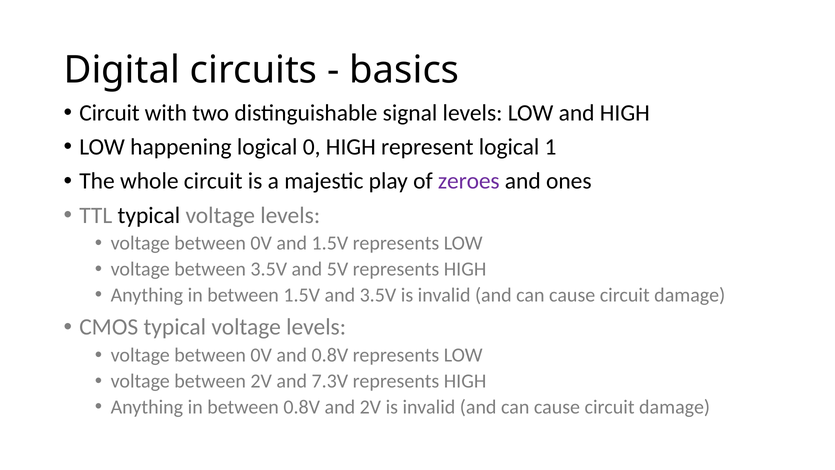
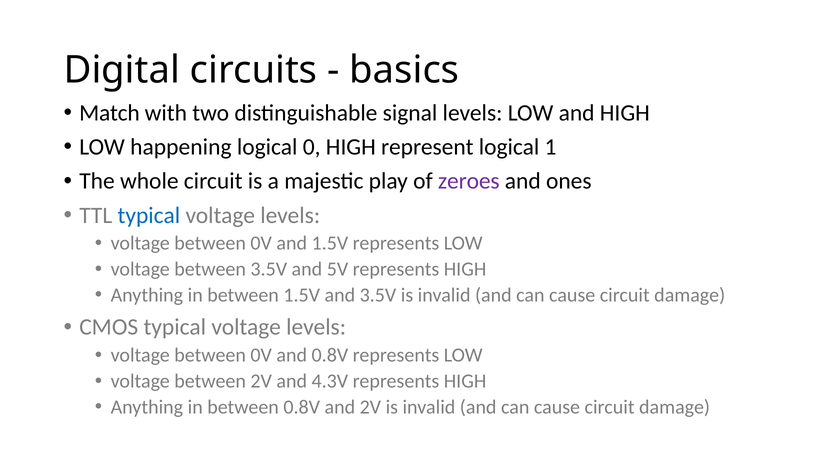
Circuit: Circuit -> Match (109, 113)
typical colour: black -> blue (149, 215)
7.3V: 7.3V -> 4.3V (330, 381)
